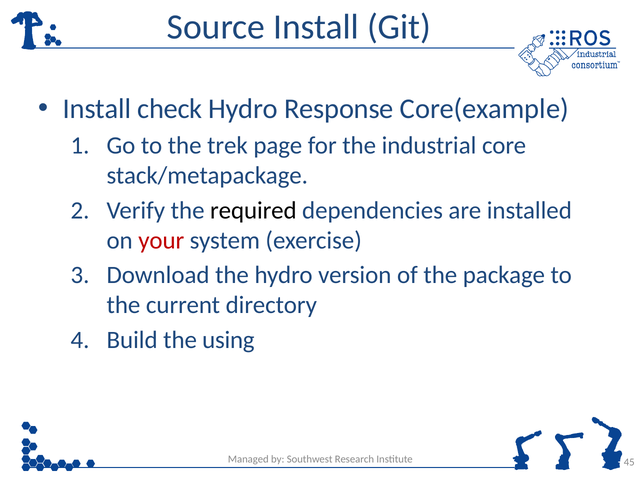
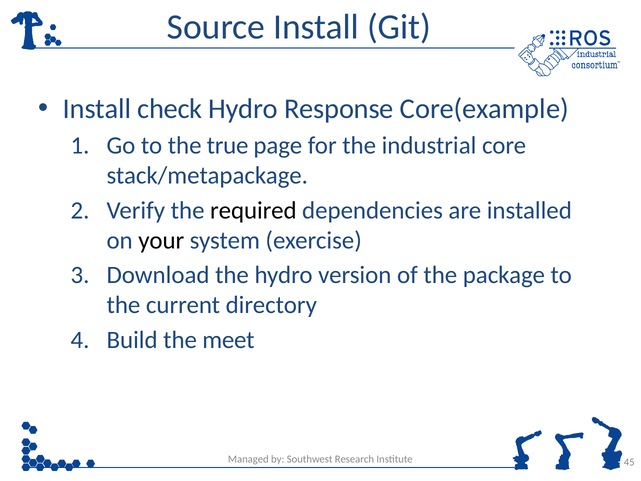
trek: trek -> true (228, 146)
your colour: red -> black (161, 240)
using: using -> meet (228, 340)
